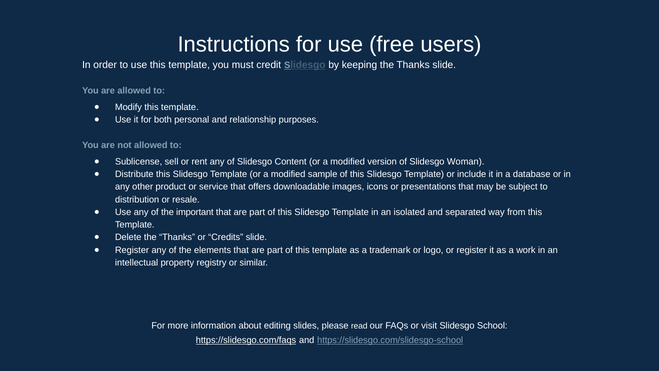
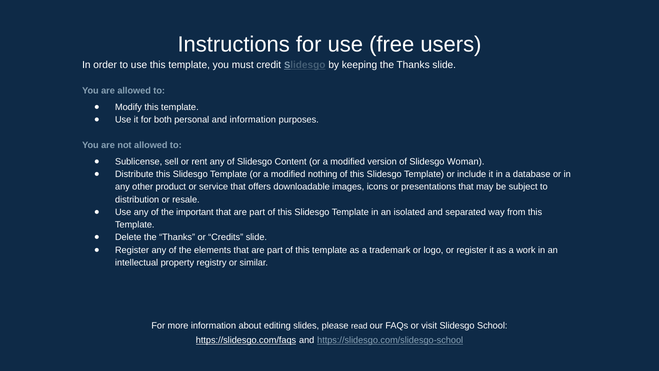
and relationship: relationship -> information (253, 120)
sample: sample -> nothing (323, 174)
